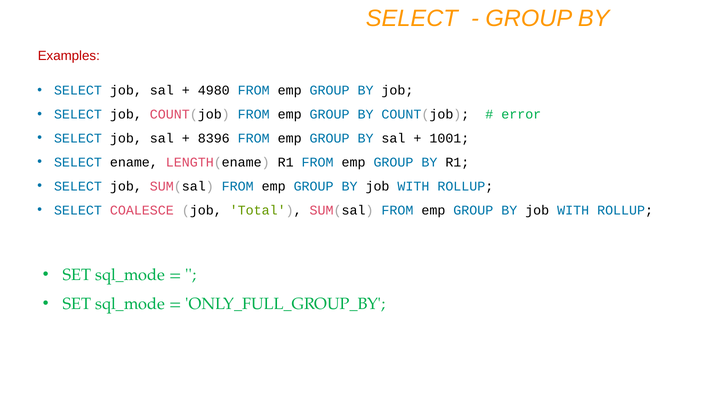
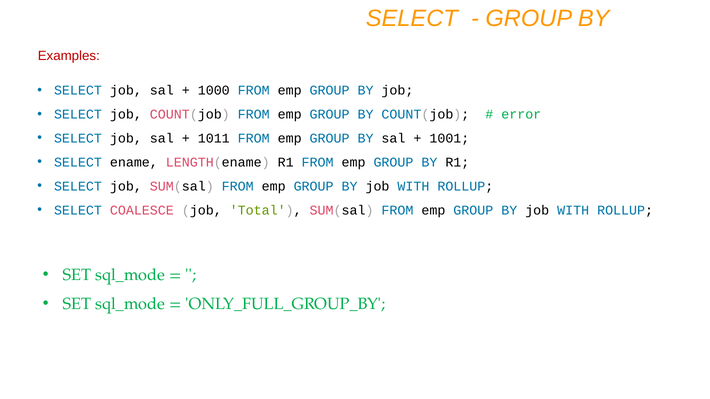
4980: 4980 -> 1000 (214, 91)
8396: 8396 -> 1011 (214, 138)
